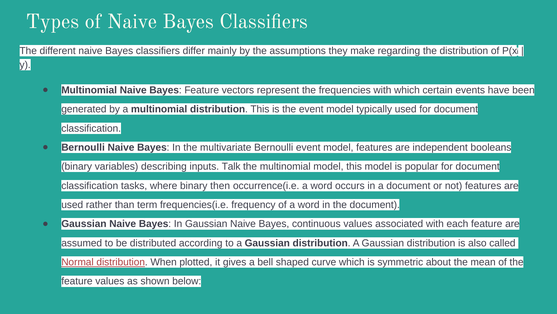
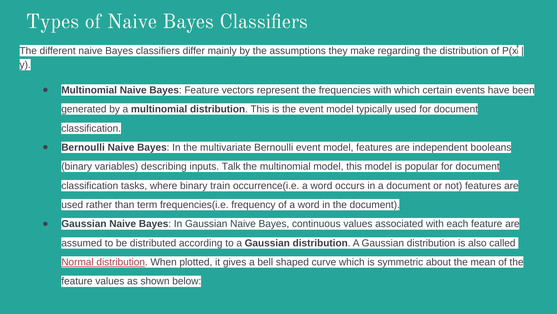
then: then -> train (220, 185)
